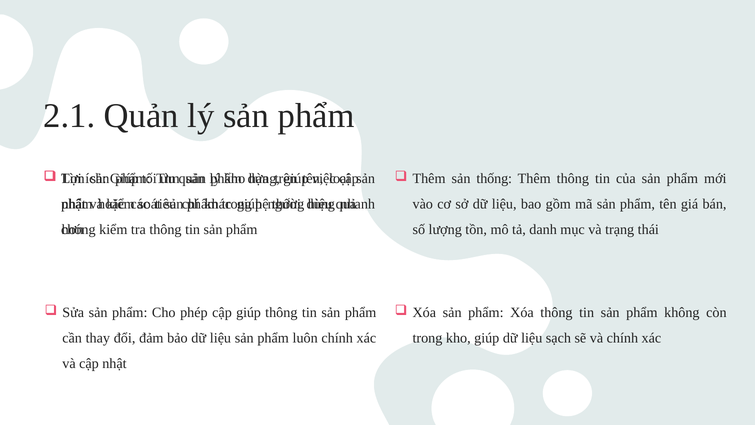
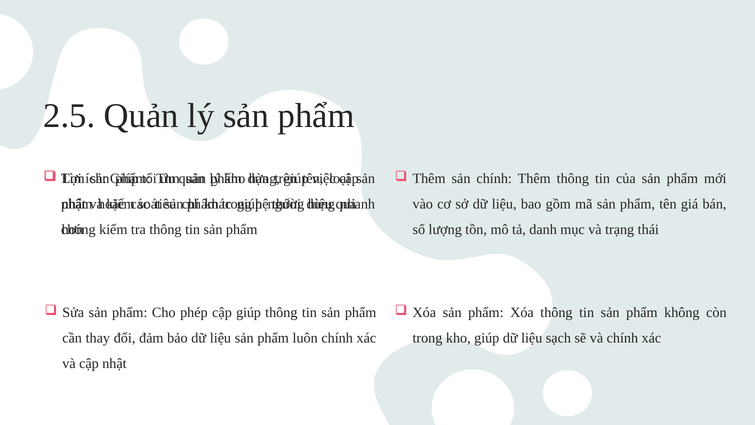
2.1: 2.1 -> 2.5 (69, 116)
sản thống: thống -> chính (494, 179)
